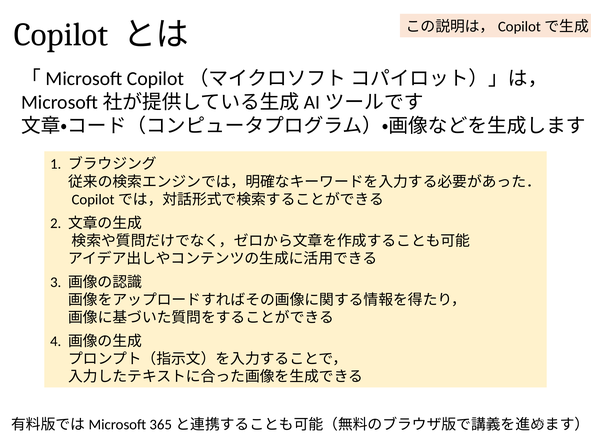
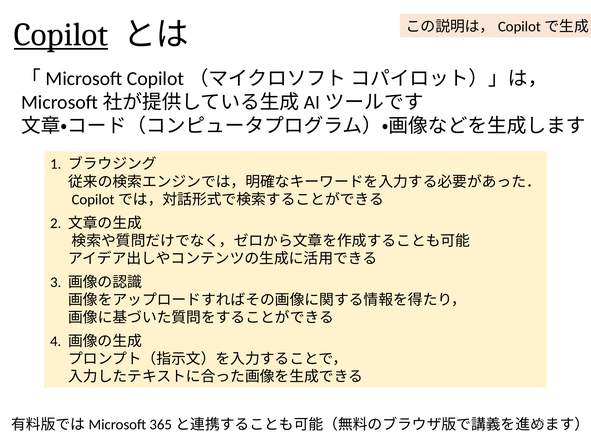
Copilot underline: none -> present (61, 35)
